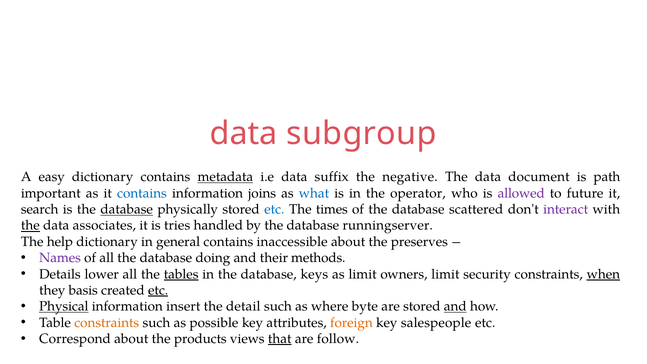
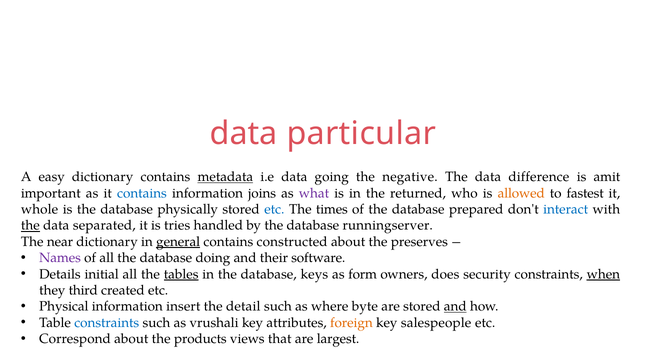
subgroup: subgroup -> particular (361, 133)
suffix: suffix -> going (332, 177)
document: document -> difference (539, 177)
path: path -> amit (607, 177)
what colour: blue -> purple (314, 193)
operator: operator -> returned (418, 193)
allowed colour: purple -> orange (521, 193)
future: future -> fastest (585, 193)
search: search -> whole (40, 209)
database underline: present -> none (127, 209)
scattered: scattered -> prepared (476, 209)
interact colour: purple -> blue (566, 209)
associates: associates -> separated (104, 226)
help: help -> near (60, 242)
general underline: none -> present (178, 242)
inaccessible: inaccessible -> constructed (292, 242)
methods: methods -> software (318, 258)
lower: lower -> initial (102, 274)
as limit: limit -> form (363, 274)
owners limit: limit -> does (445, 274)
basis: basis -> third (83, 290)
etc underline: present -> none (158, 290)
Physical underline: present -> none (64, 306)
constraints colour: orange -> blue (107, 323)
possible: possible -> vrushali (214, 323)
that underline: present -> none (280, 339)
follow: follow -> largest (338, 339)
